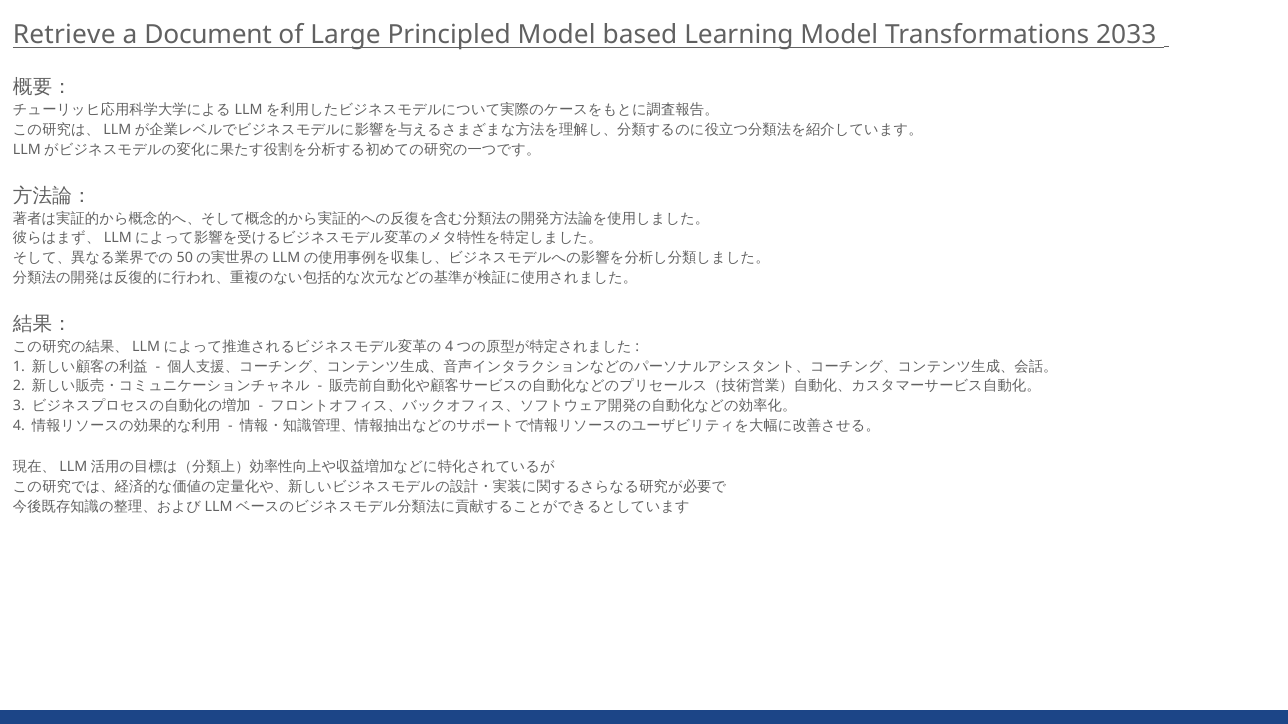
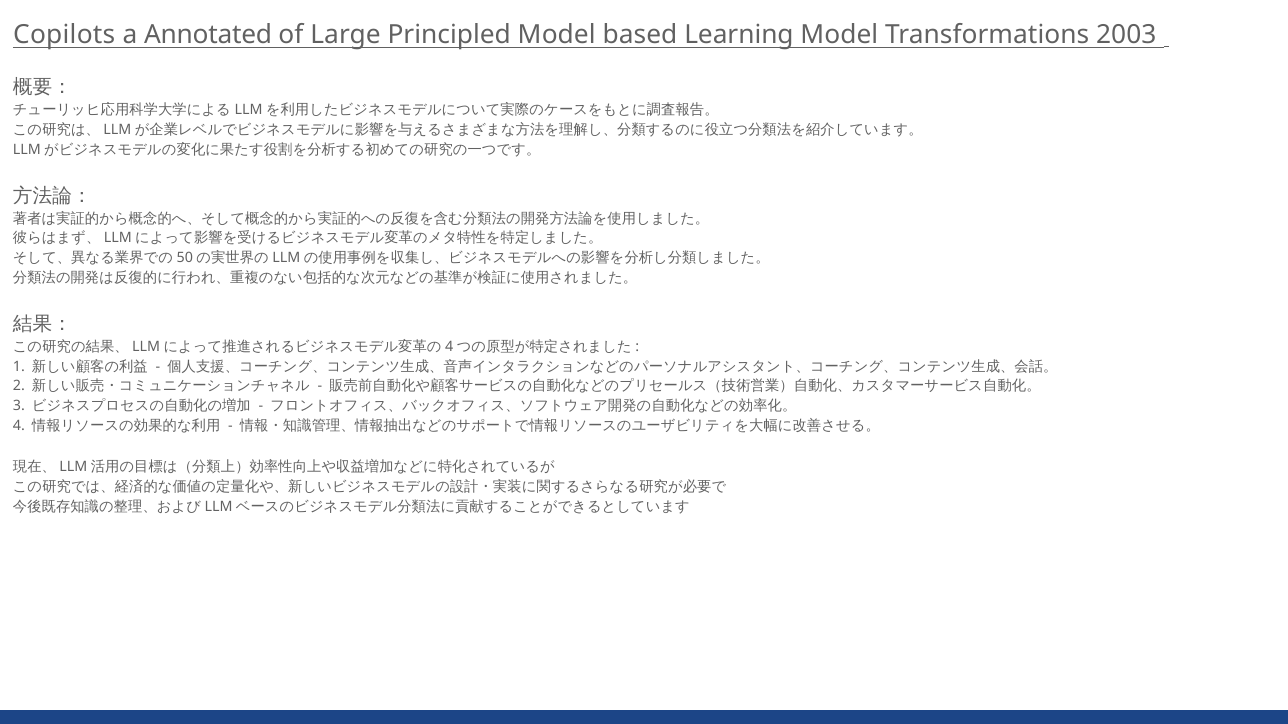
Retrieve: Retrieve -> Copilots (64, 35)
Document: Document -> Annotated (208, 35)
2033: 2033 -> 2003 (1126, 35)
